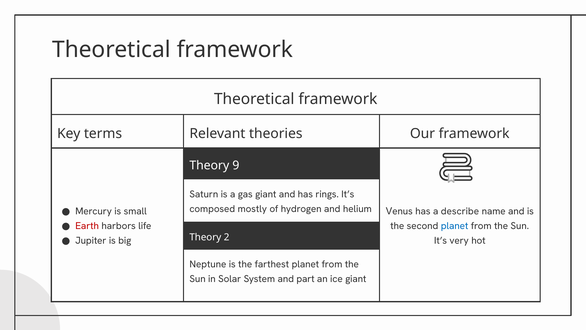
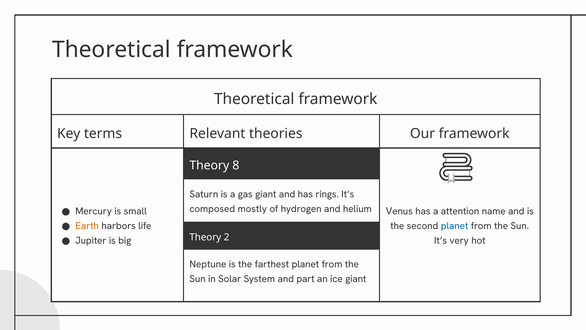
9: 9 -> 8 (236, 165)
describe: describe -> attention (460, 211)
Earth colour: red -> orange (87, 226)
